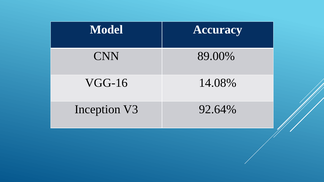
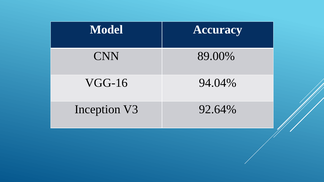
14.08%: 14.08% -> 94.04% (218, 83)
